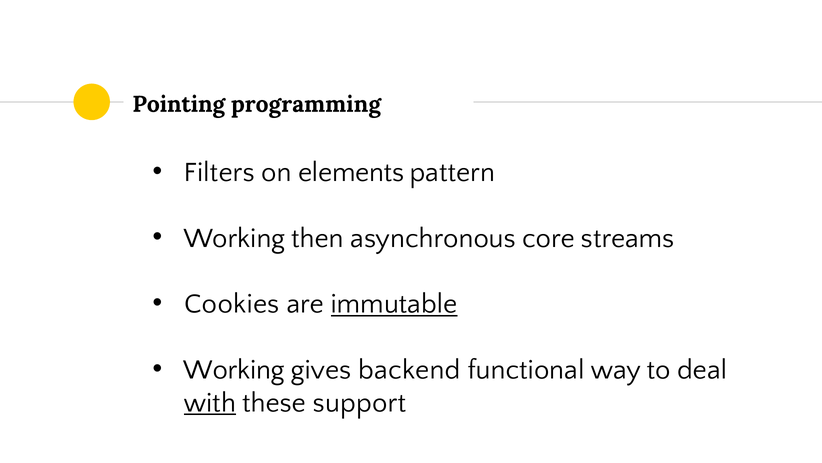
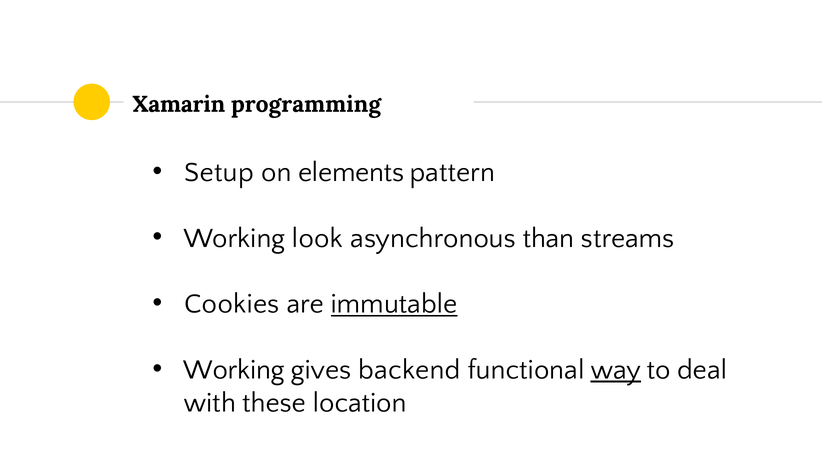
Pointing: Pointing -> Xamarin (179, 104)
Filters: Filters -> Setup (219, 172)
then: then -> look (317, 238)
core: core -> than (549, 238)
way underline: none -> present (616, 369)
with underline: present -> none (210, 402)
support: support -> location (360, 402)
